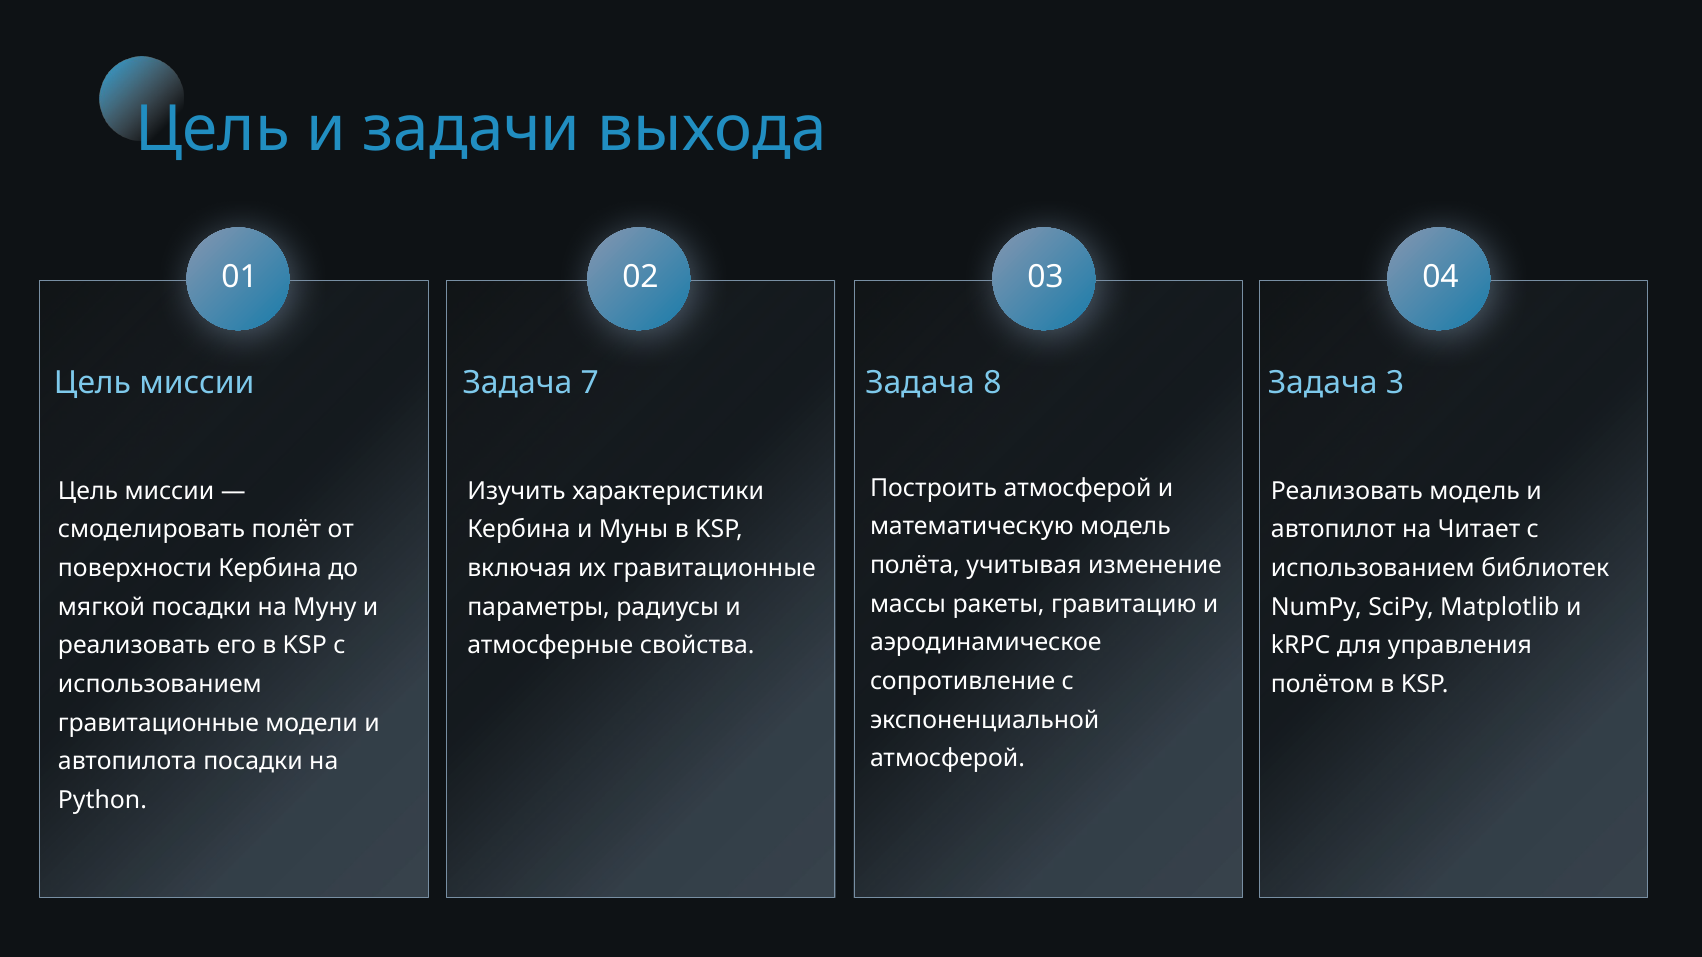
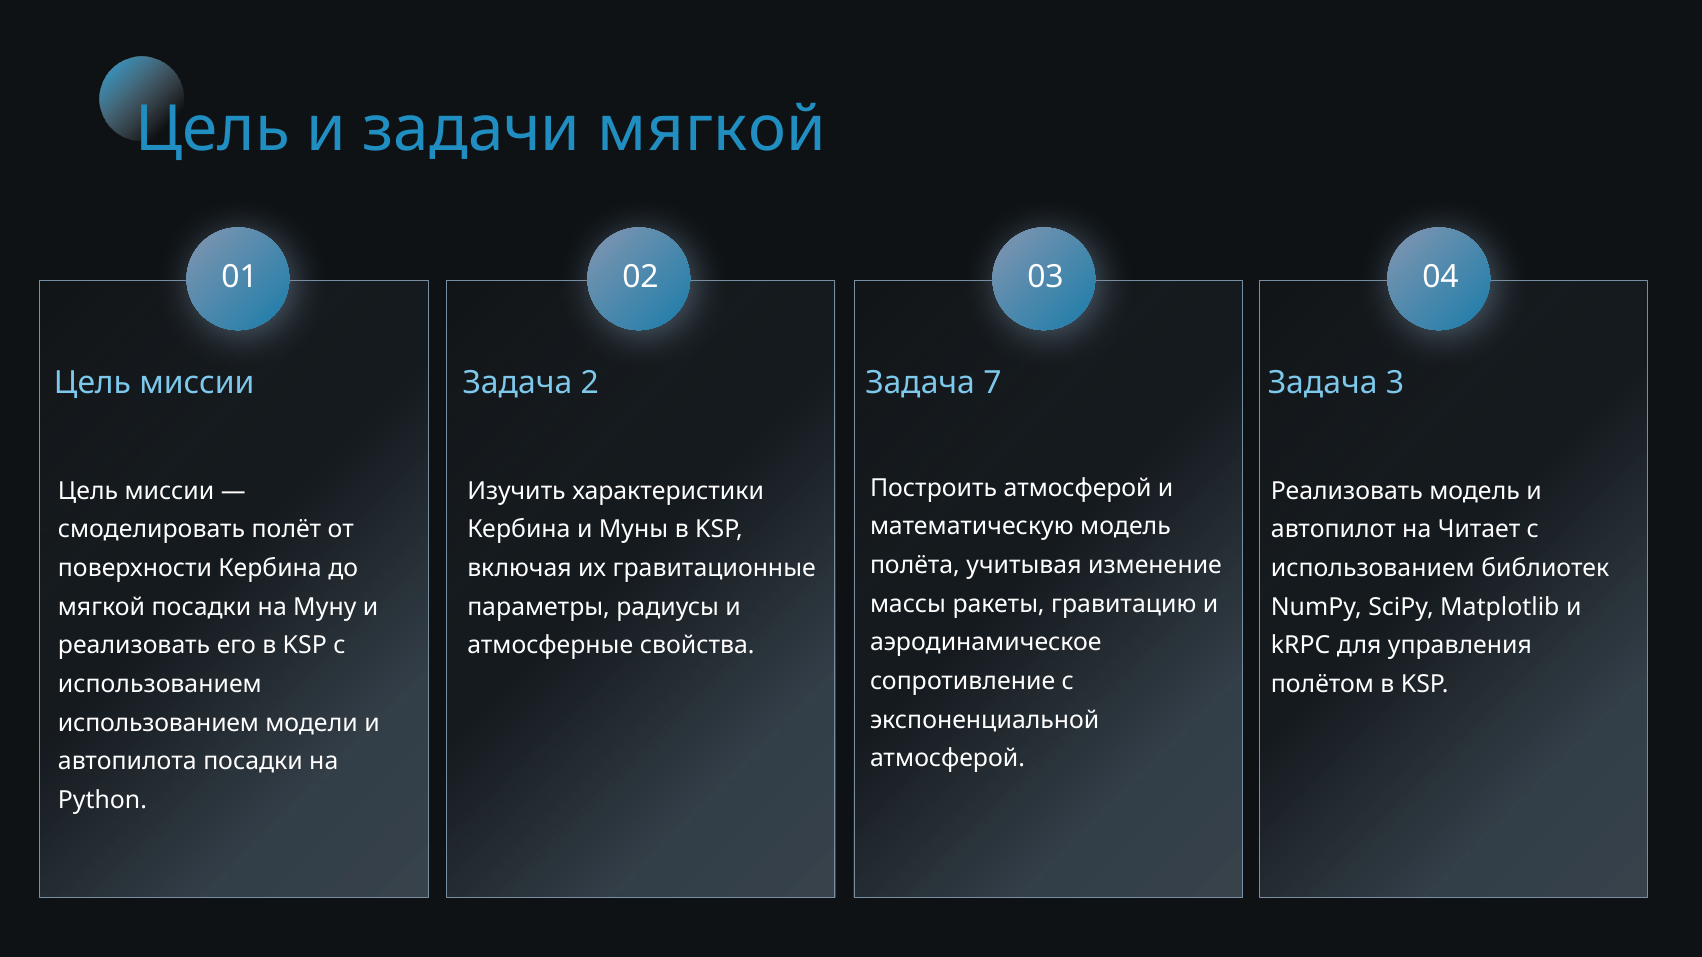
задачи выхода: выхода -> мягкой (712, 130)
7: 7 -> 2 (590, 383)
8: 8 -> 7 (992, 383)
гравитационные: гравитационные -> использованием (159, 723)
